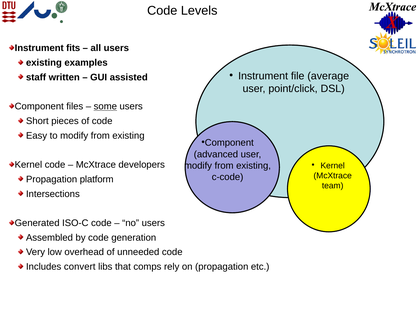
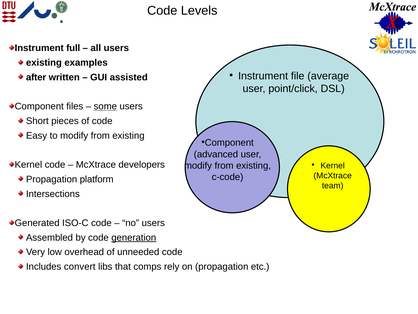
fits: fits -> full (73, 48)
staff: staff -> after (36, 77)
generation underline: none -> present (134, 237)
